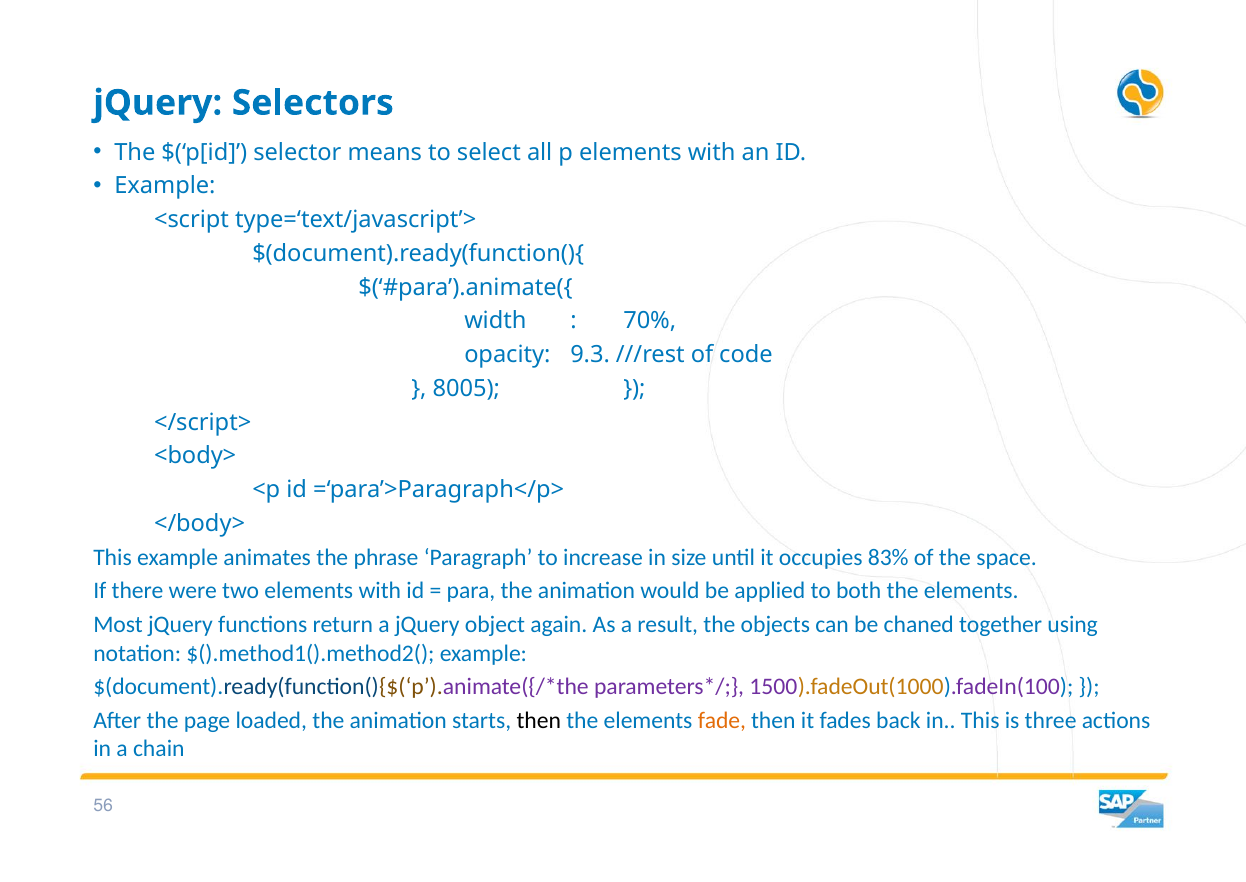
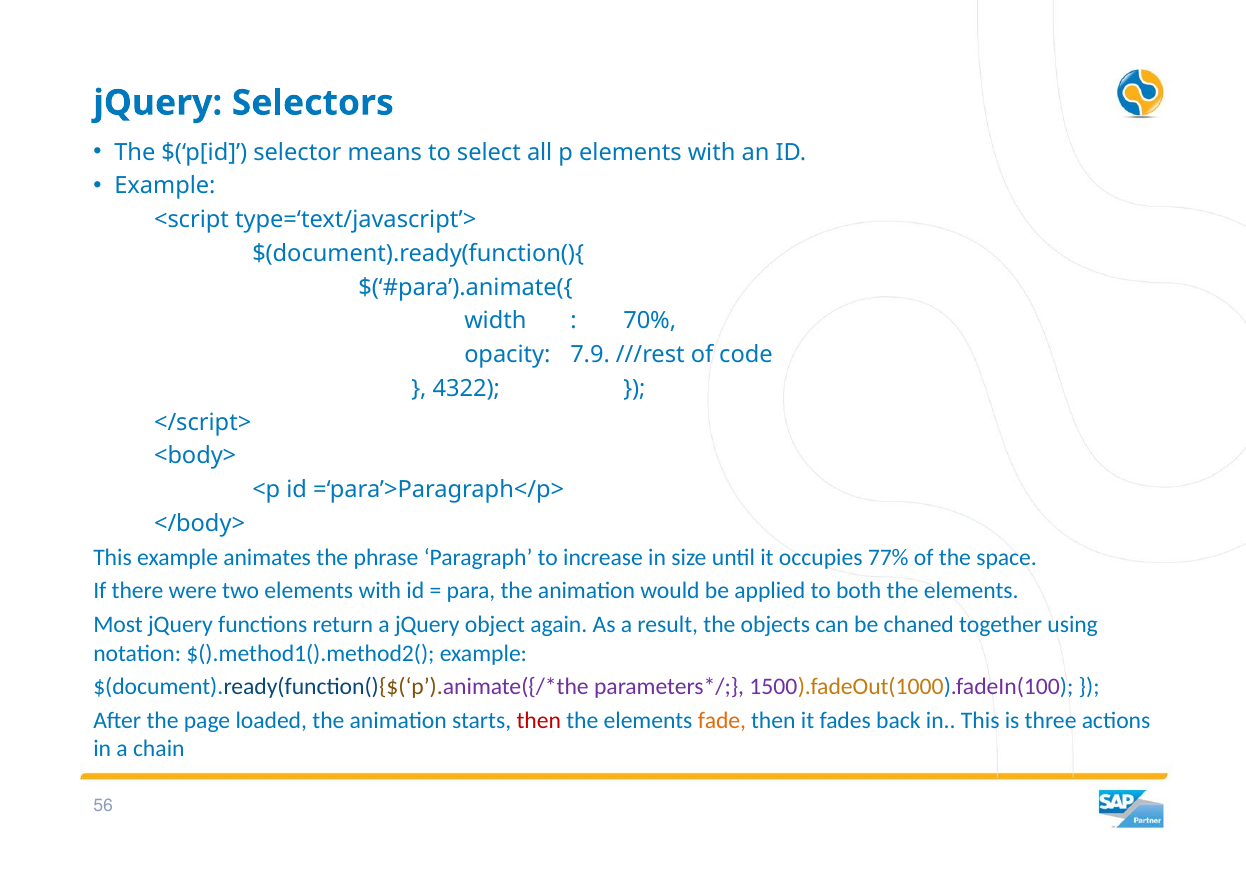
9.3: 9.3 -> 7.9 (590, 355)
8005: 8005 -> 4322 (466, 388)
83%: 83% -> 77% (888, 557)
then colour: black -> red (539, 720)
